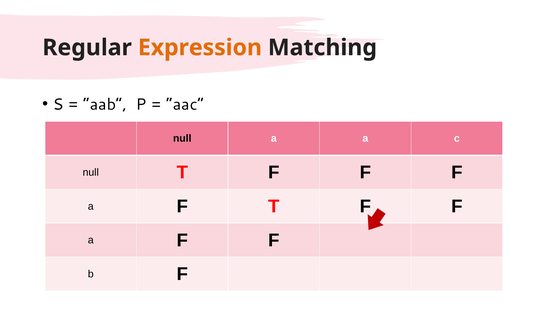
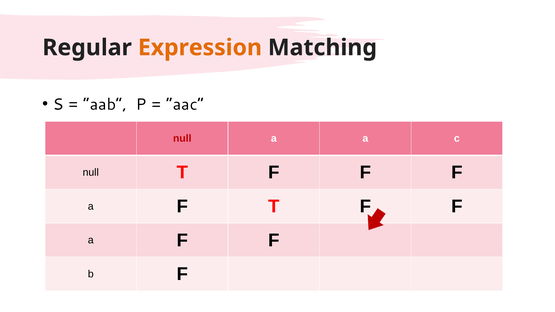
null colour: black -> red (182, 139)
